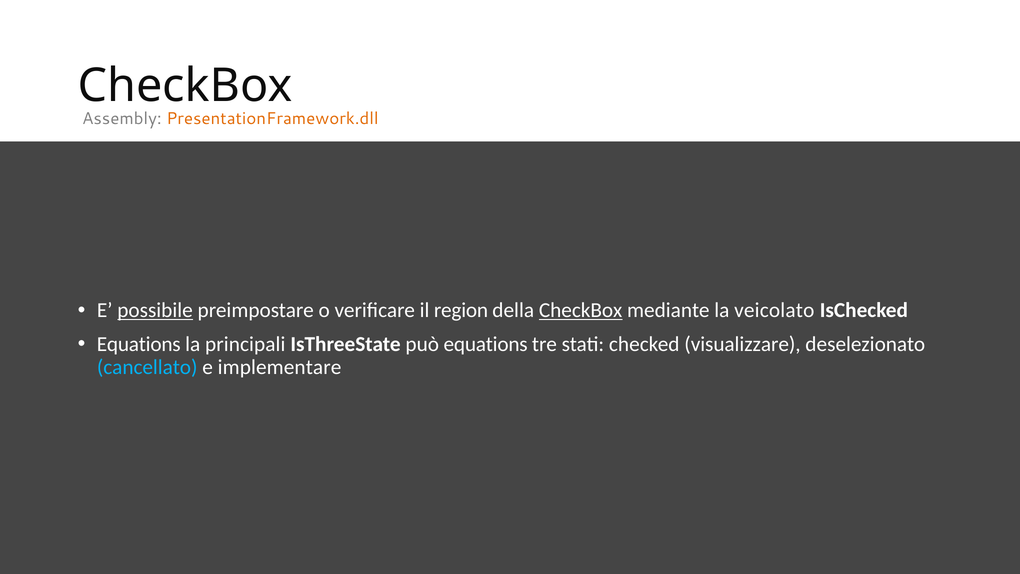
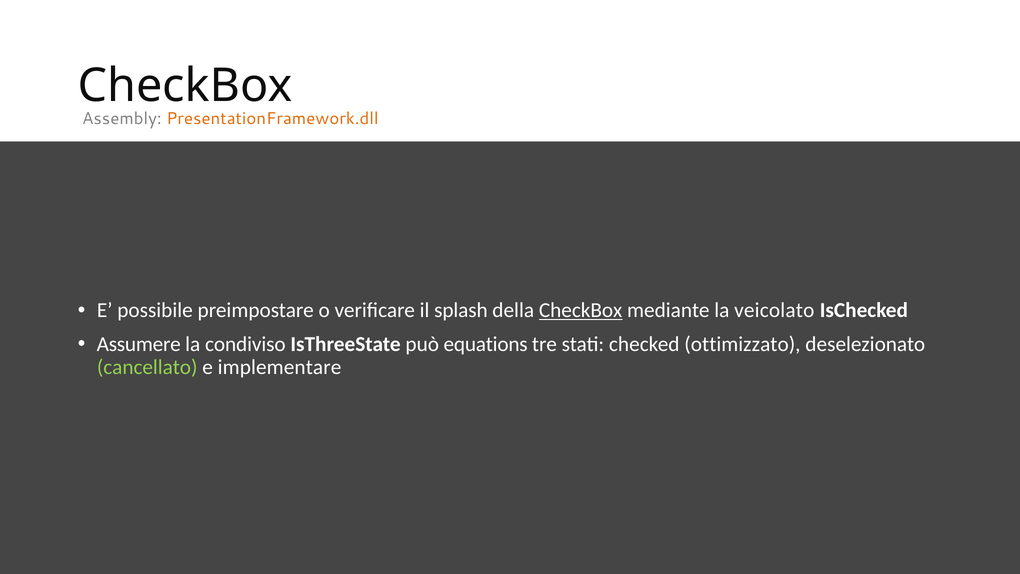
possibile underline: present -> none (155, 310)
region: region -> splash (461, 310)
Equations: Equations -> Assumere (139, 344)
principali: principali -> condiviso (245, 344)
visualizzare: visualizzare -> ottimizzato (742, 344)
cancellato colour: light blue -> light green (147, 367)
